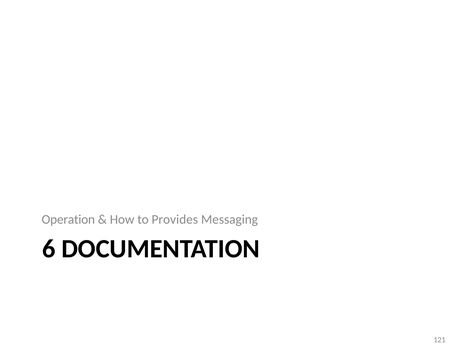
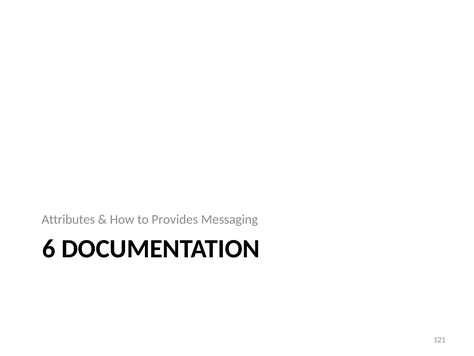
Operation: Operation -> Attributes (68, 219)
